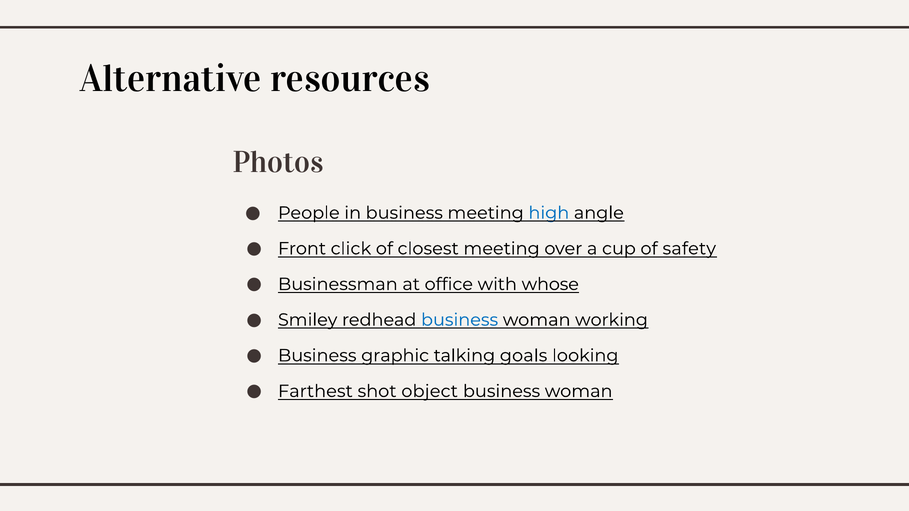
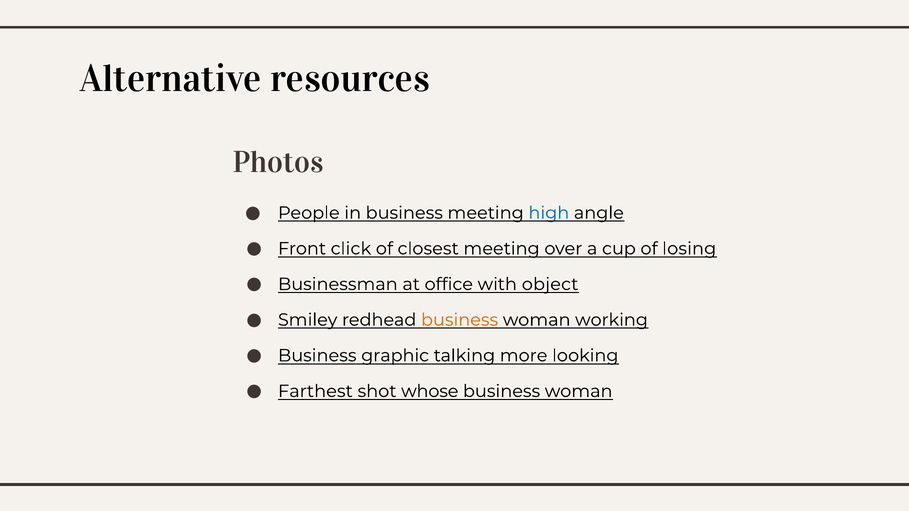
safety: safety -> losing (689, 249)
whose: whose -> object (550, 284)
business colour: blue -> orange (460, 320)
goals: goals -> more (524, 356)
object: object -> whose (430, 391)
